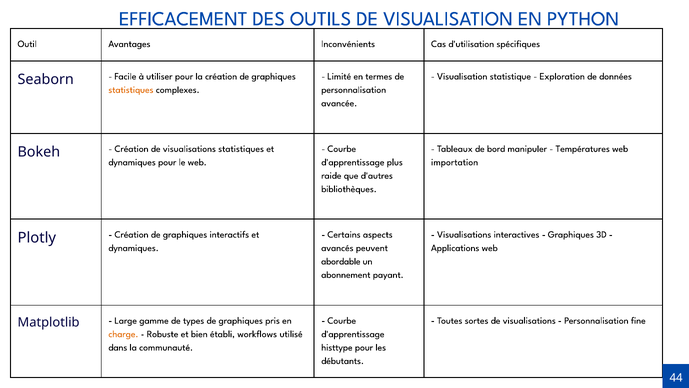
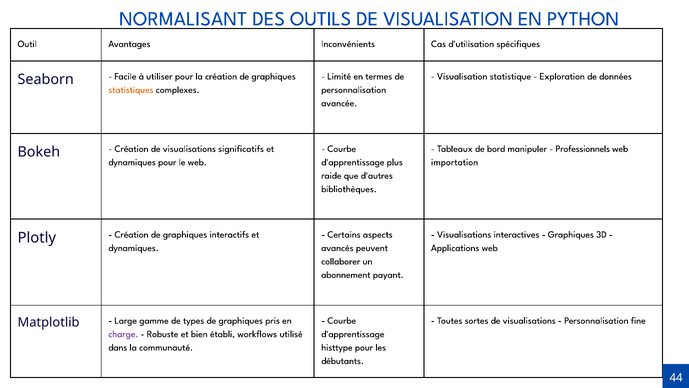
EFFICACEMENT: EFFICACEMENT -> NORMALISANT (183, 19)
Températures: Températures -> Professionnels (583, 149)
visualisations statistiques: statistiques -> significatifs (241, 149)
abordable: abordable -> collaborer (341, 261)
charge colour: orange -> purple (123, 334)
